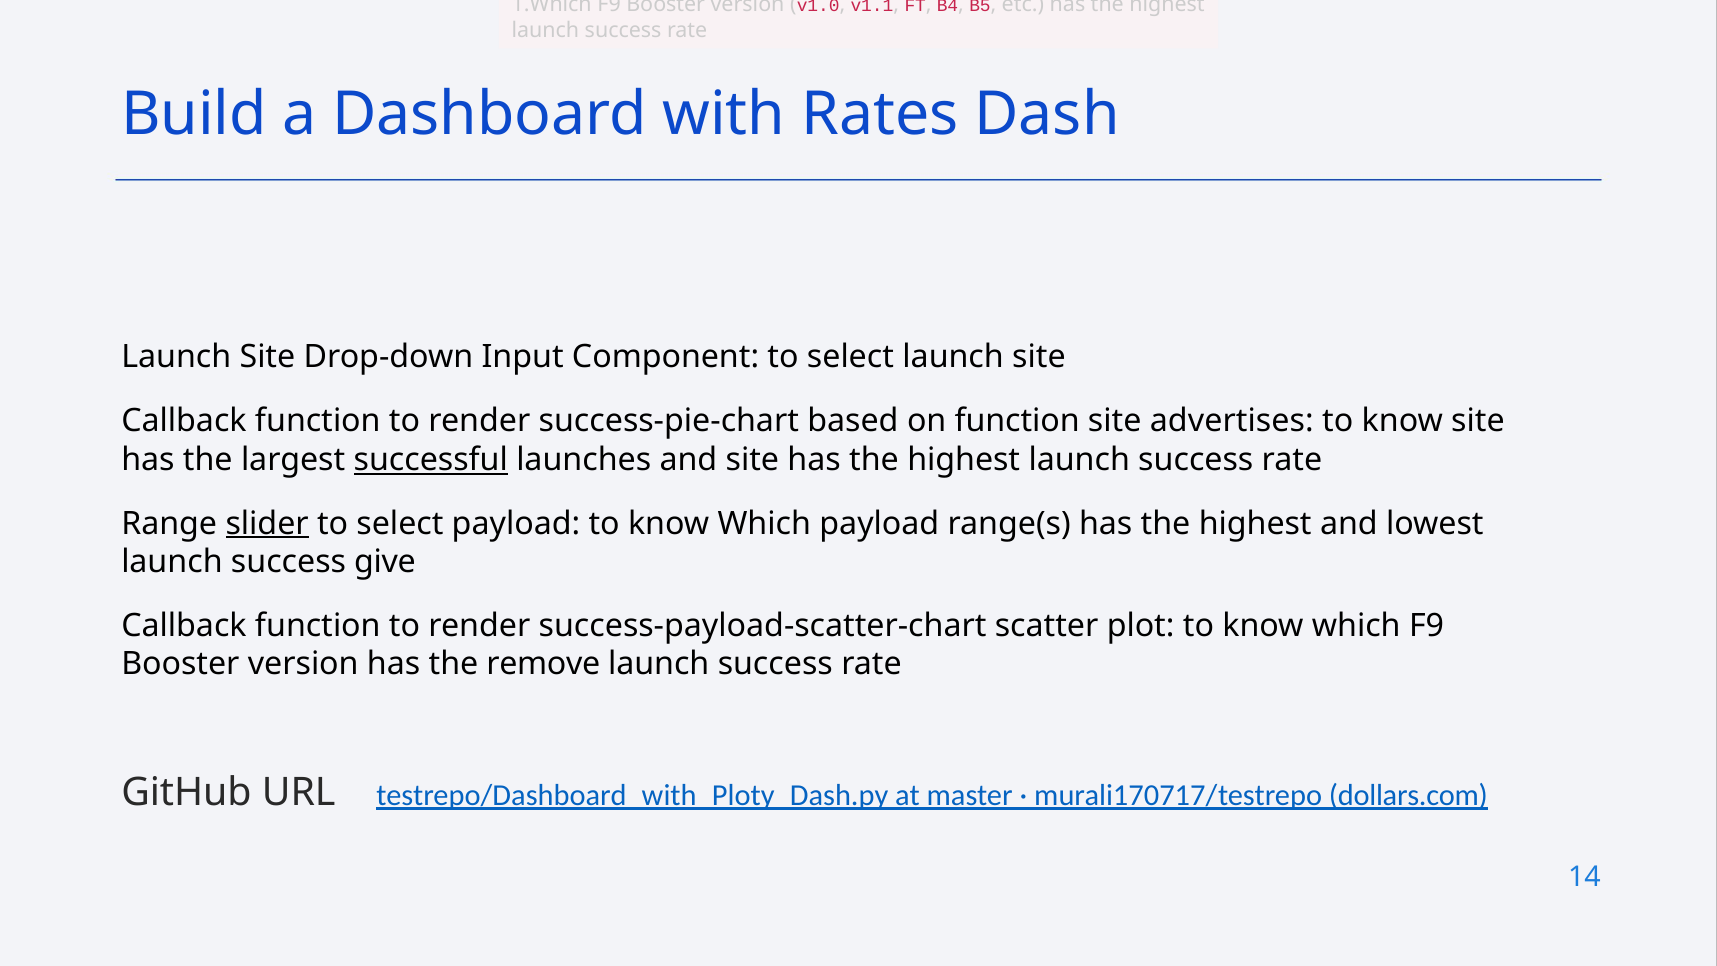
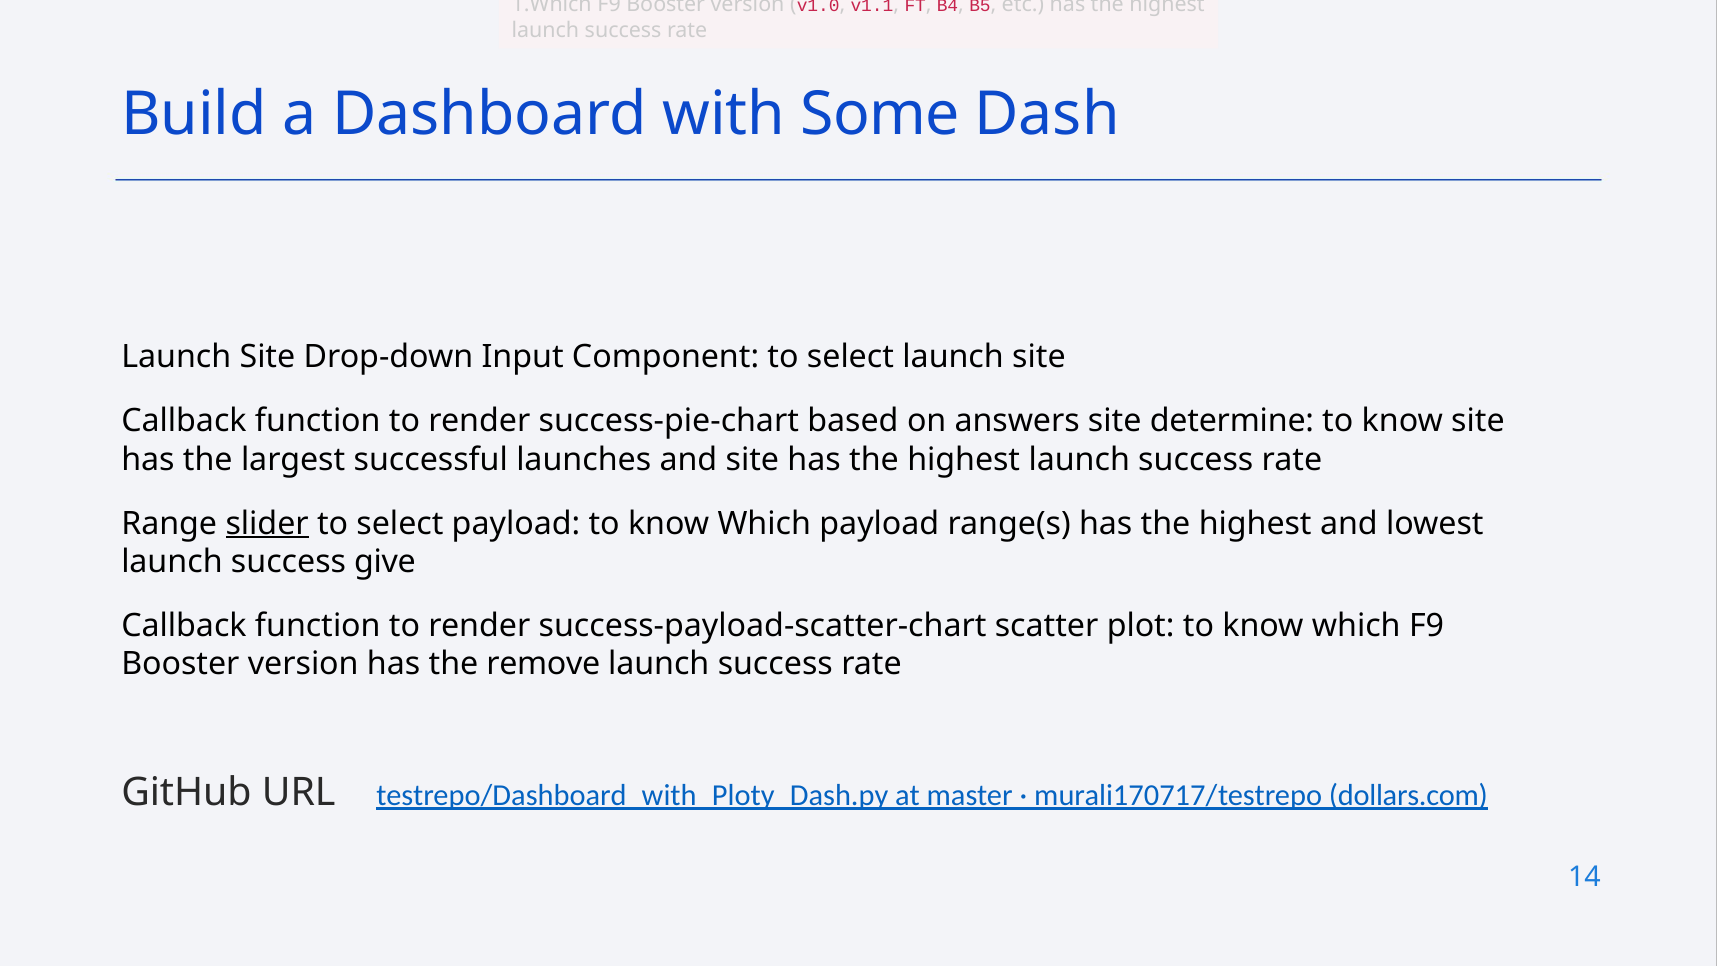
Rates: Rates -> Some (880, 115)
on function: function -> answers (1017, 421)
advertises: advertises -> determine (1232, 421)
successful underline: present -> none (431, 460)
